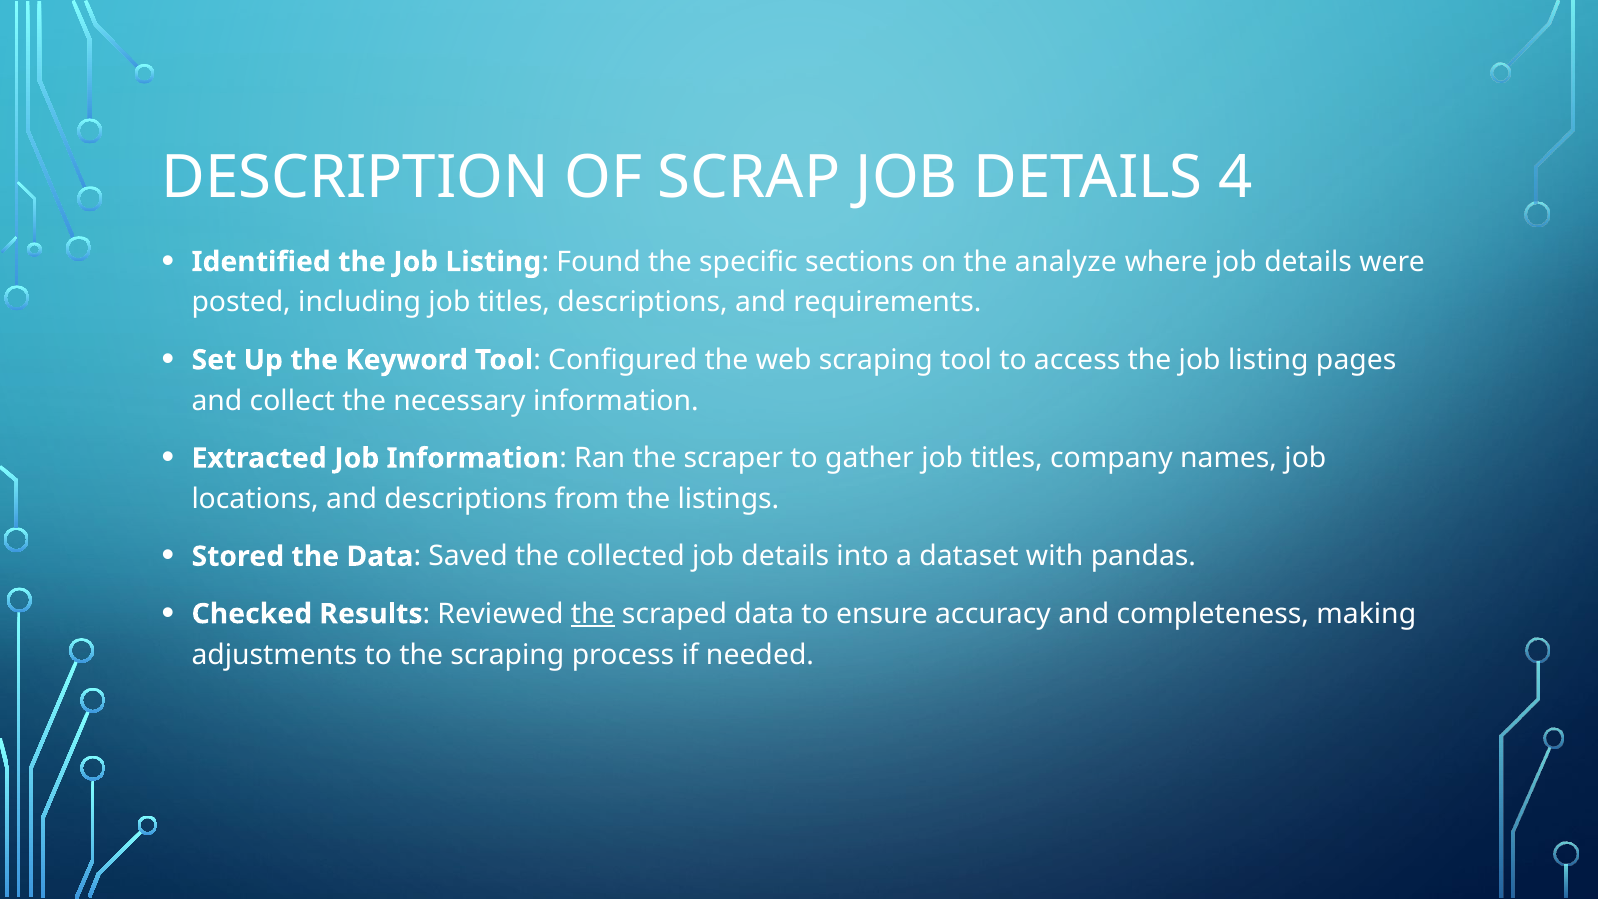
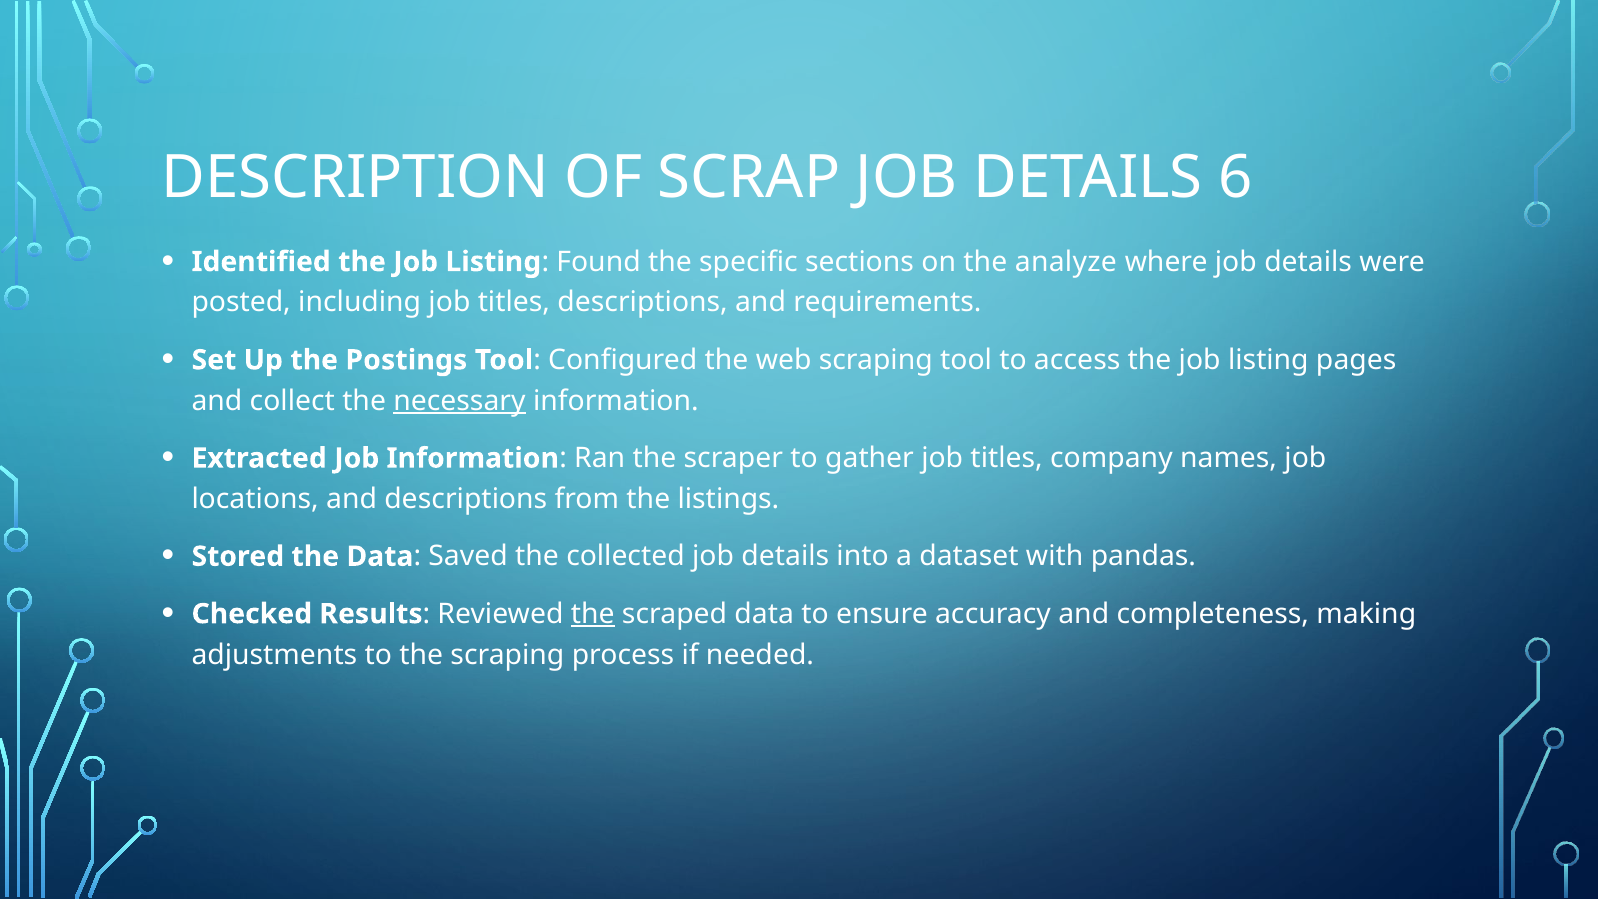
4: 4 -> 6 (1235, 178)
Keyword: Keyword -> Postings (406, 360)
necessary underline: none -> present (459, 401)
